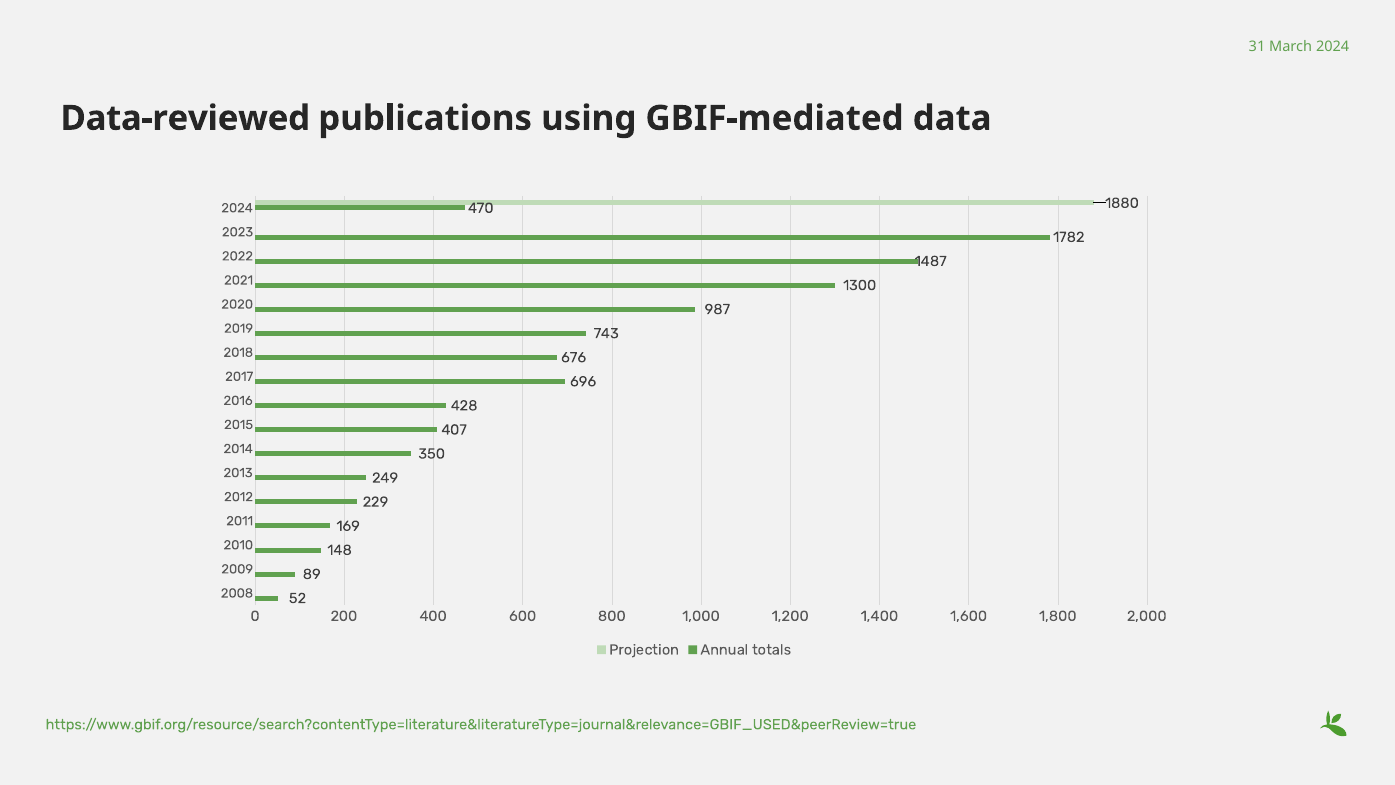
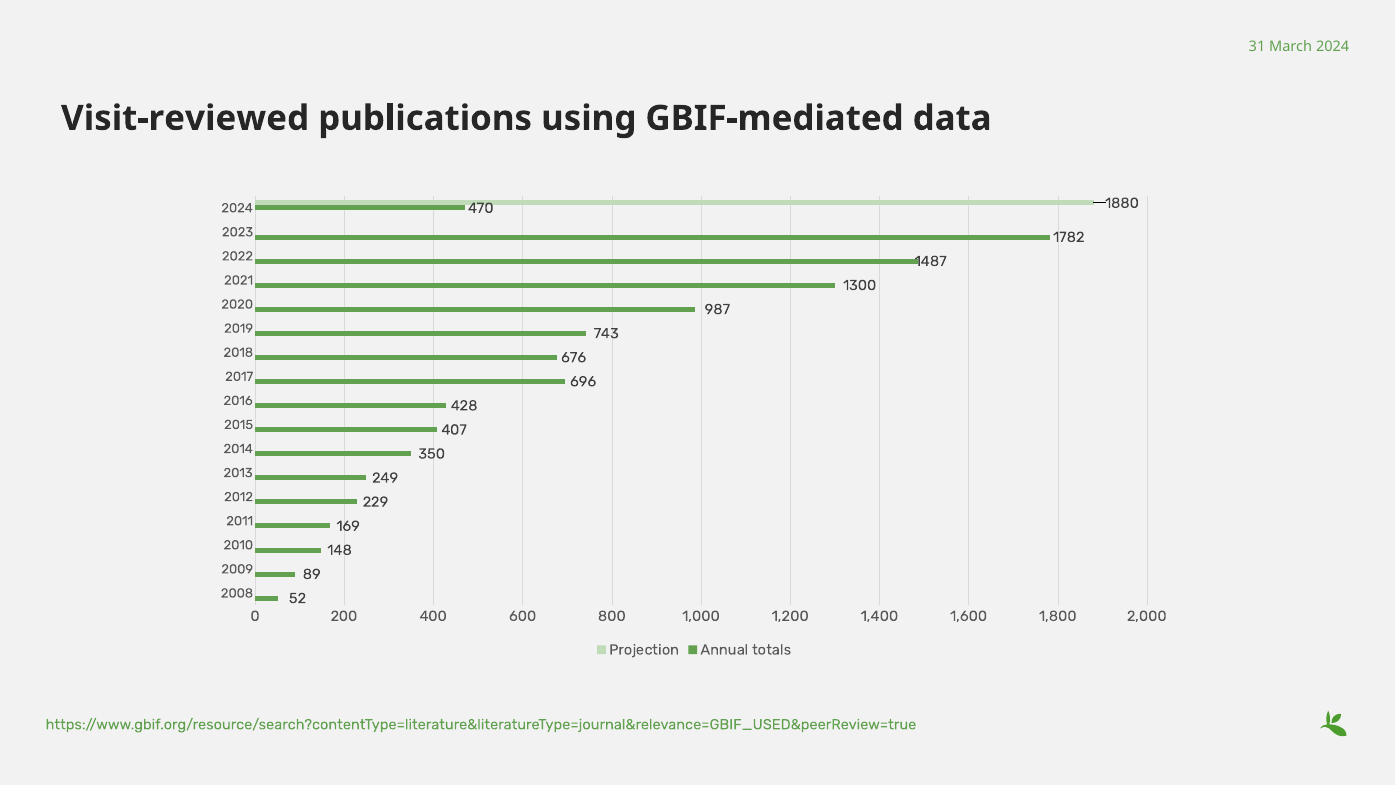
Data-reviewed: Data-reviewed -> Visit-reviewed (185, 118)
